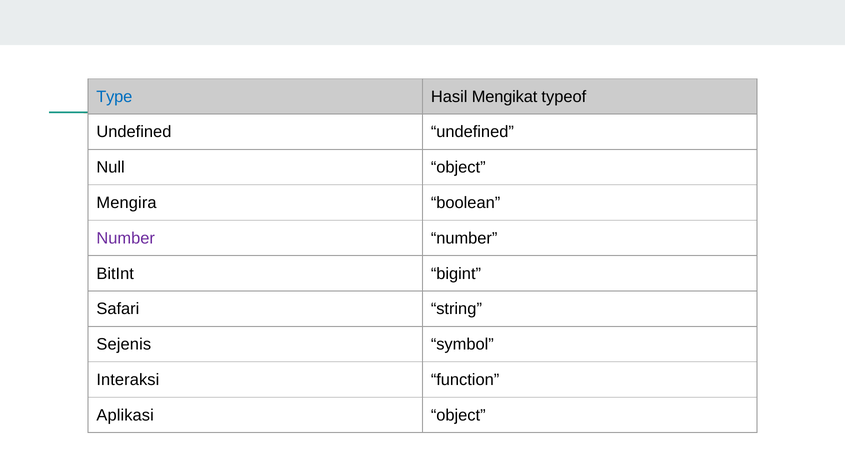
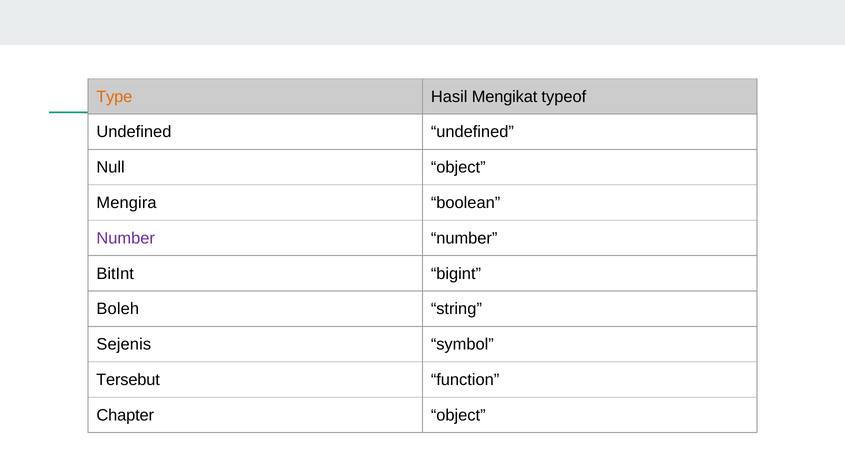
Type colour: blue -> orange (114, 97)
Safari: Safari -> Boleh (118, 309)
Interaksi: Interaksi -> Tersebut (128, 379)
Aplikasi: Aplikasi -> Chapter (125, 415)
